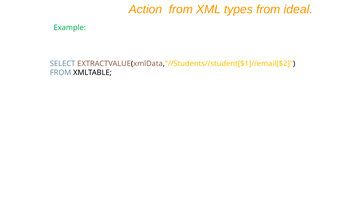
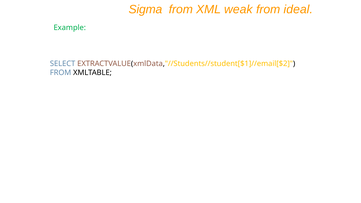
Action: Action -> Sigma (145, 9)
types: types -> weak (238, 9)
